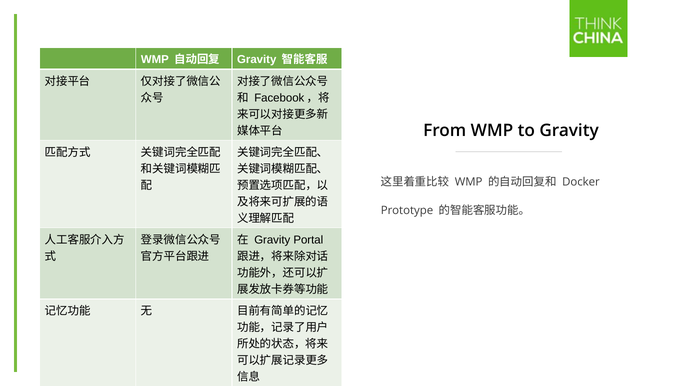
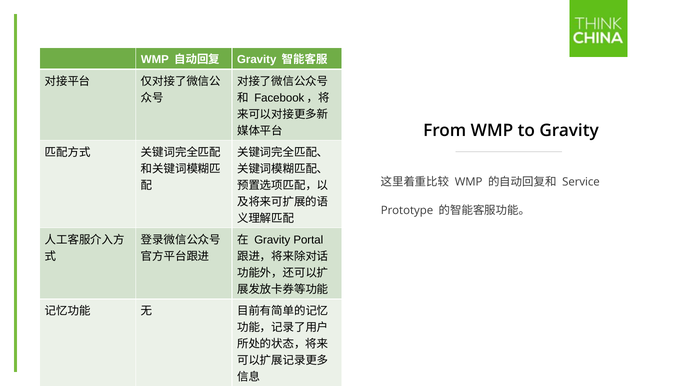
Docker: Docker -> Service (581, 182)
